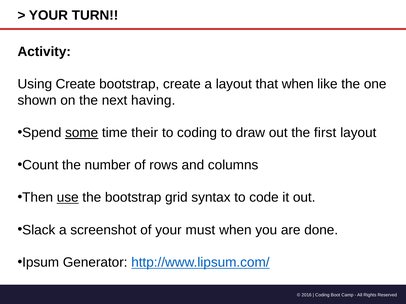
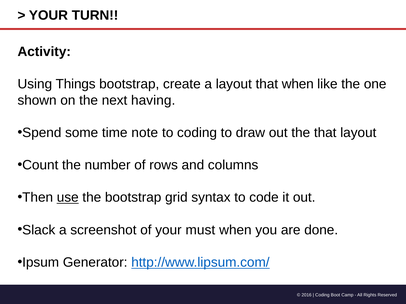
Using Create: Create -> Things (76, 84)
some underline: present -> none (82, 133)
their: their -> note (145, 133)
the first: first -> that (325, 133)
